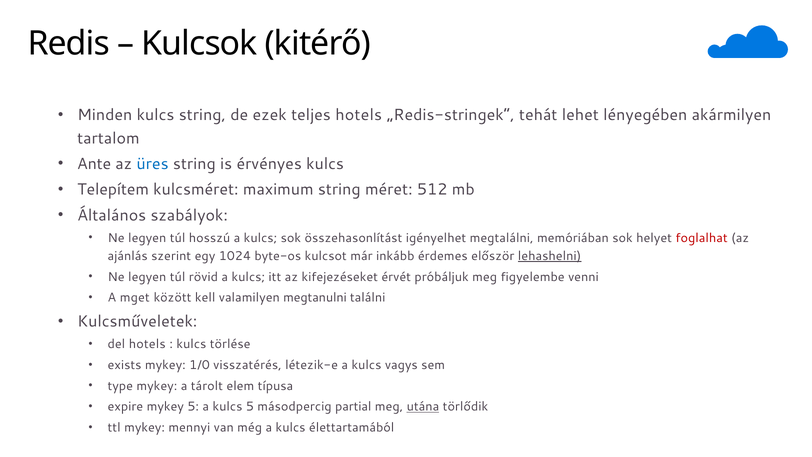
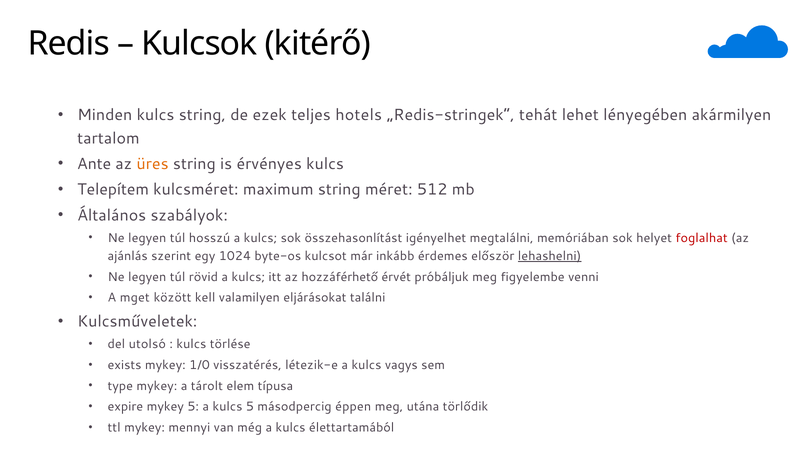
üres colour: blue -> orange (153, 164)
kifejezéseket: kifejezéseket -> hozzáférhető (340, 277)
megtanulni: megtanulni -> eljárásokat (315, 298)
del hotels: hotels -> utolsó (147, 344)
partial: partial -> éppen (353, 407)
utána underline: present -> none (423, 407)
